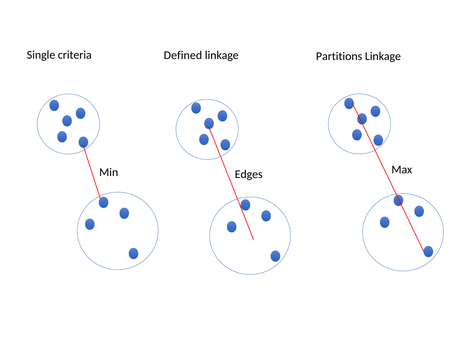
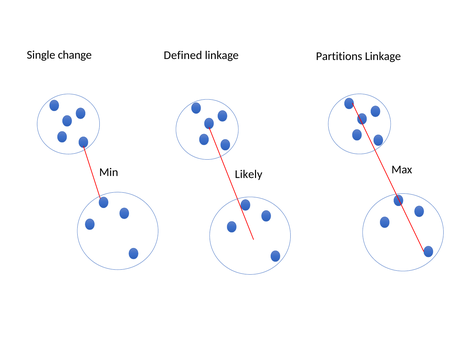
criteria: criteria -> change (75, 55)
Edges: Edges -> Likely (249, 174)
